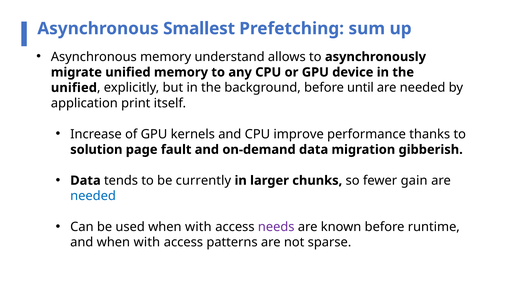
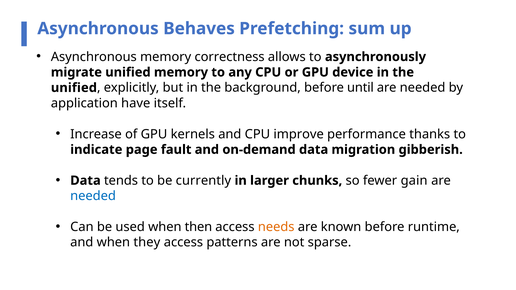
Smallest: Smallest -> Behaves (199, 29)
understand: understand -> correctness (230, 57)
print: print -> have (136, 103)
solution: solution -> indicate (96, 150)
used when with: with -> then (198, 227)
needs colour: purple -> orange (276, 227)
and when with: with -> they (147, 243)
